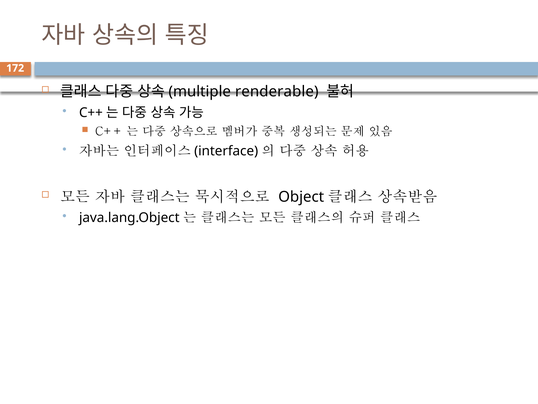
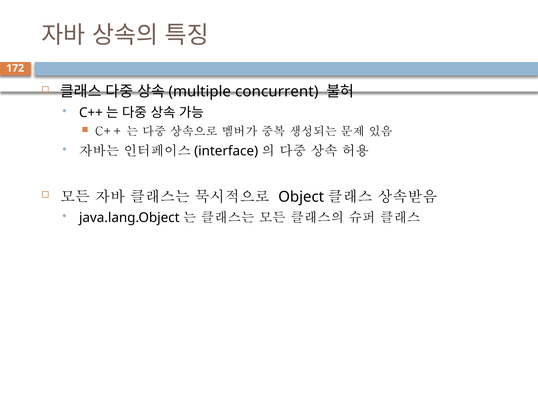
renderable: renderable -> concurrent (277, 92)
